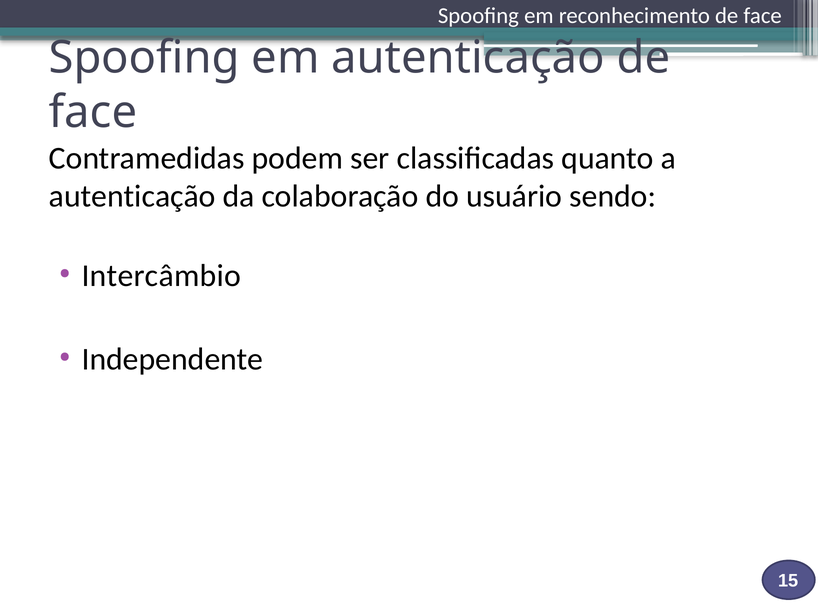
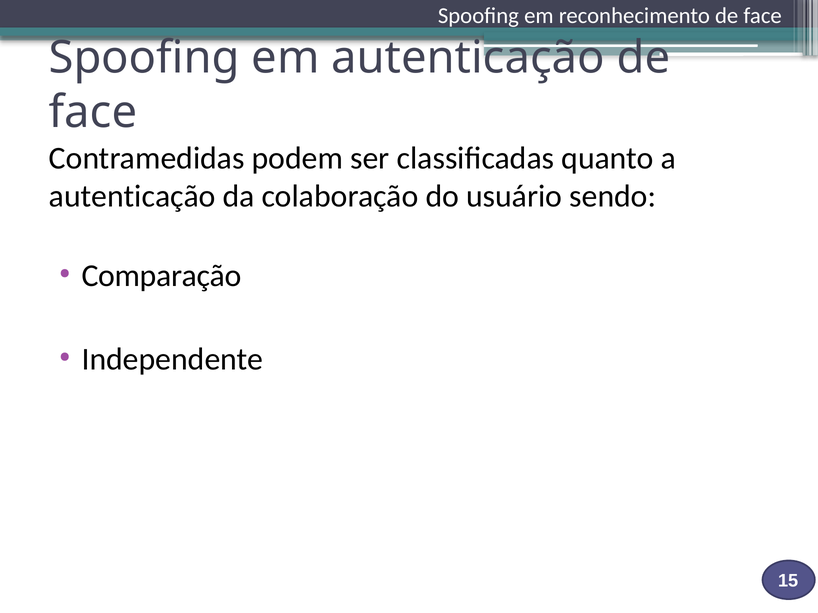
Intercâmbio: Intercâmbio -> Comparação (162, 276)
